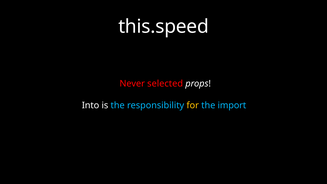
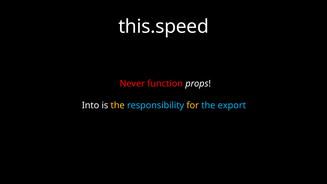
selected: selected -> function (165, 83)
the colour: light blue -> yellow (118, 105)
import: import -> export (232, 105)
